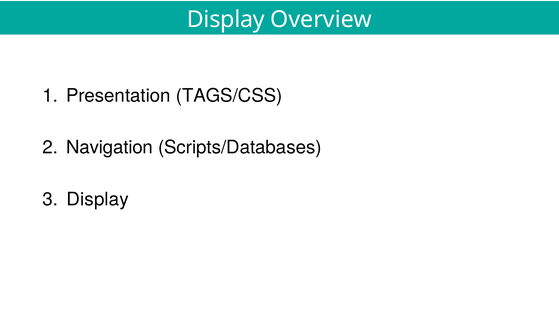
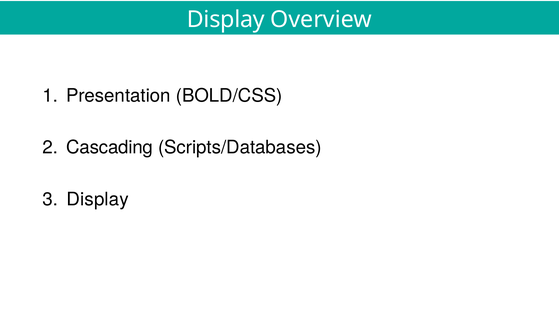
TAGS/CSS: TAGS/CSS -> BOLD/CSS (229, 96)
Navigation: Navigation -> Cascading (110, 148)
